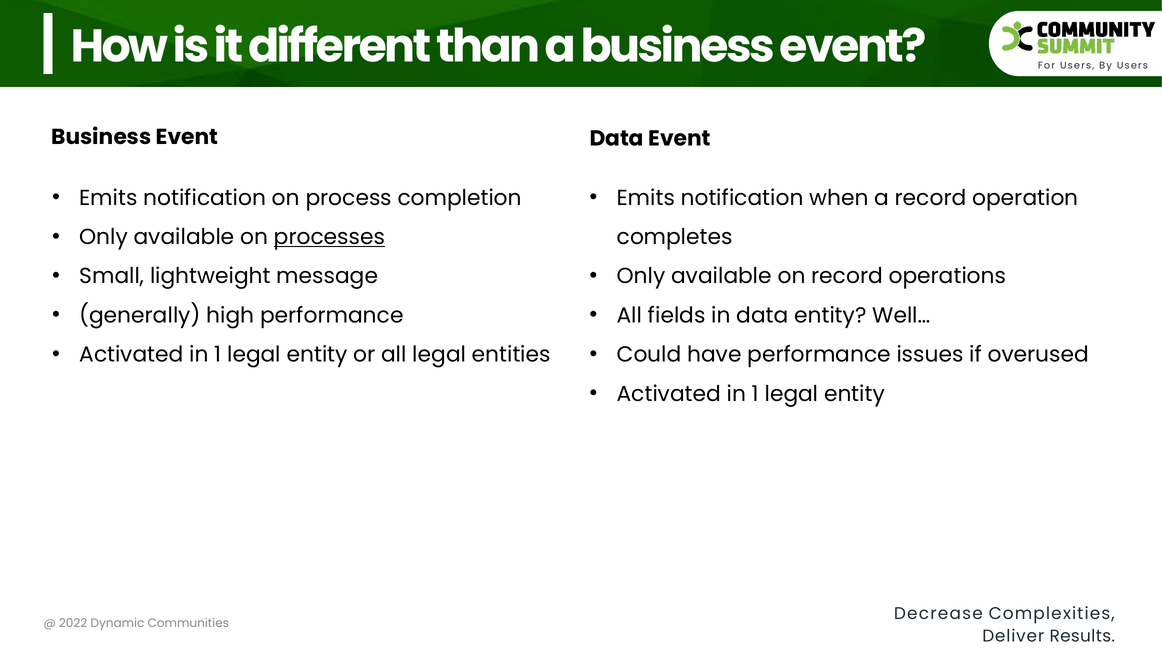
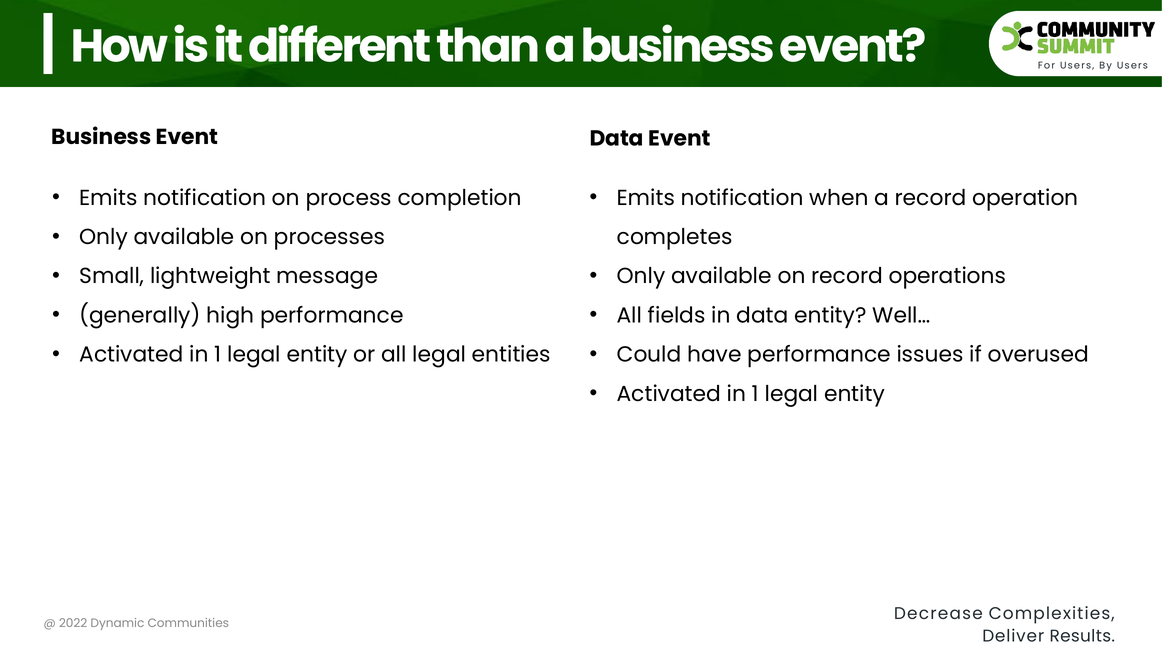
processes underline: present -> none (329, 237)
